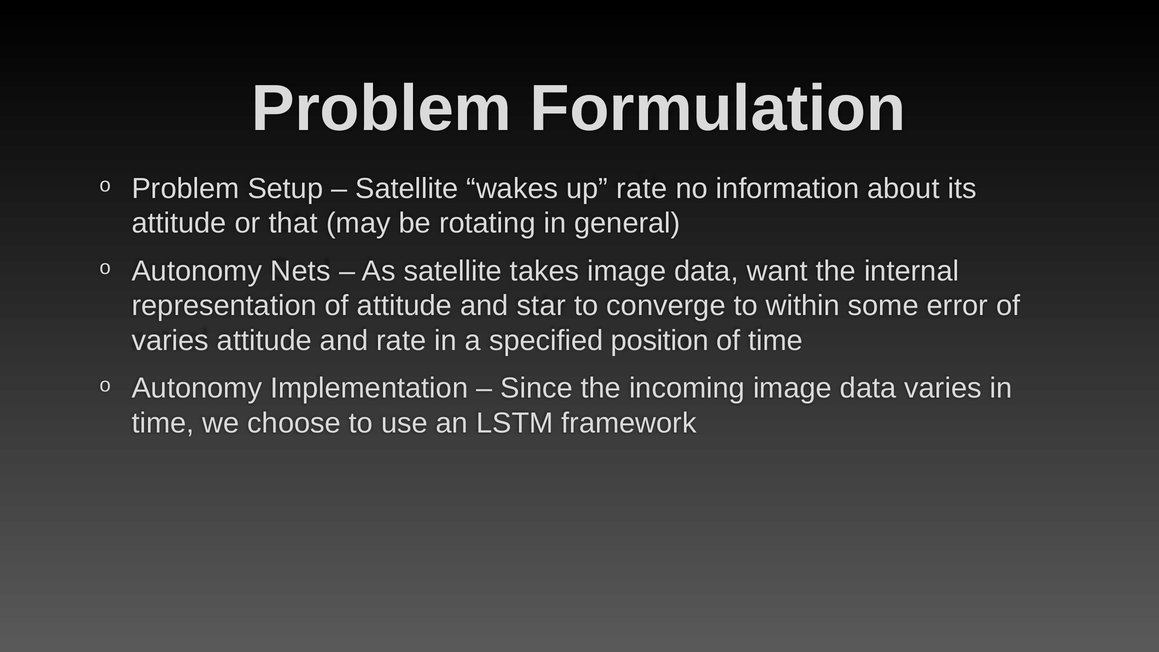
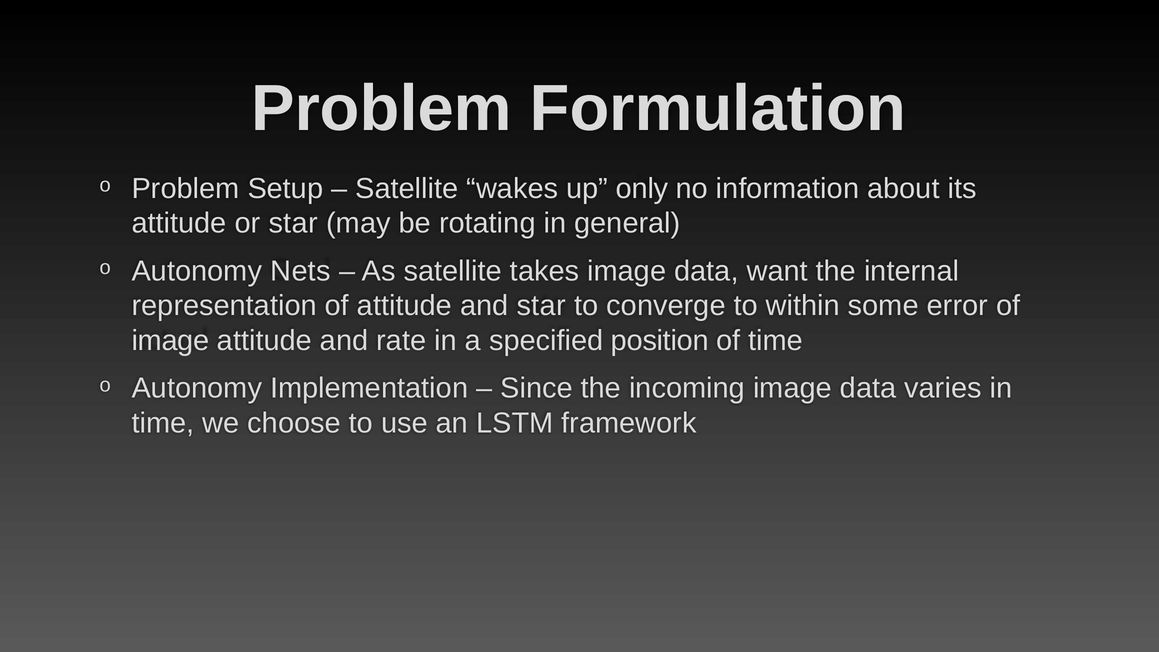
up rate: rate -> only (642, 188)
or that: that -> star (293, 223)
varies: varies -> image (170, 341)
